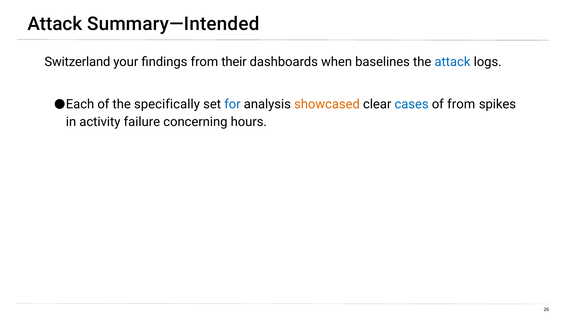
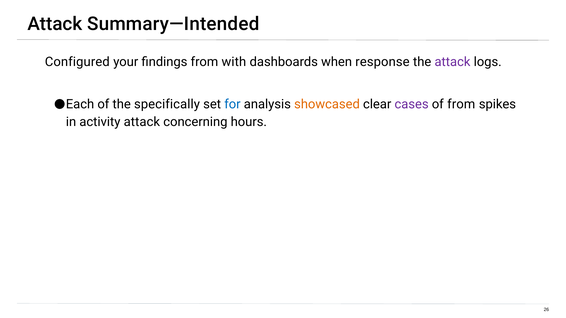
Switzerland: Switzerland -> Configured (77, 62)
their: their -> with (234, 62)
baselines: baselines -> response (382, 62)
attack colour: blue -> purple (452, 62)
cases colour: blue -> purple (412, 104)
activity failure: failure -> attack (142, 122)
